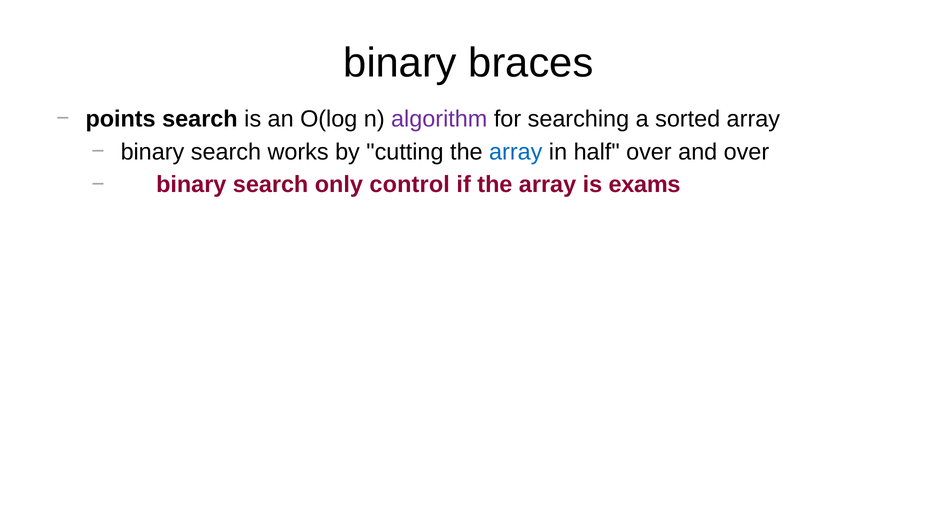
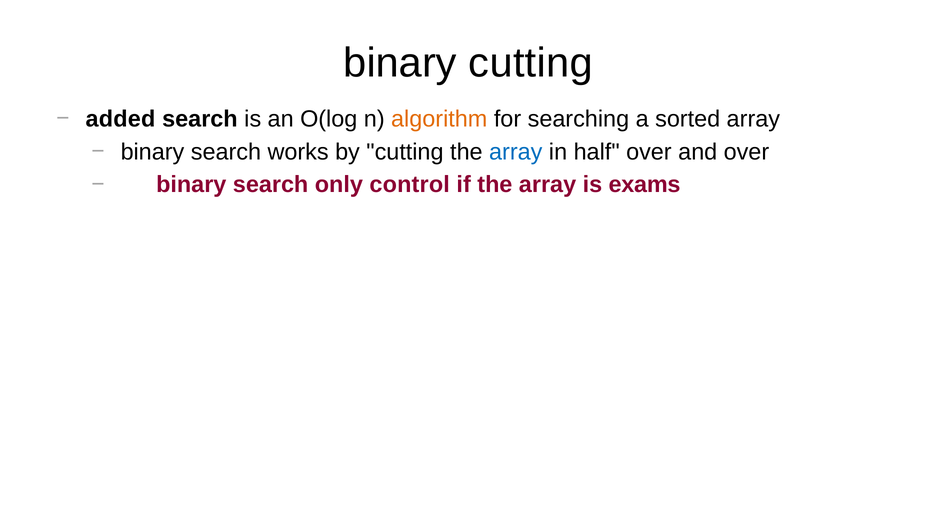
binary braces: braces -> cutting (531, 63)
points: points -> added (120, 119)
algorithm colour: purple -> orange (439, 119)
